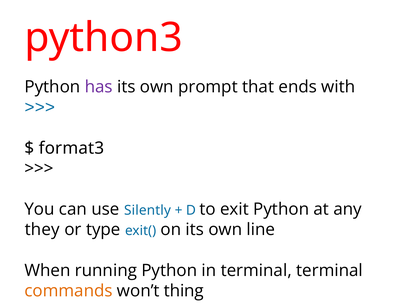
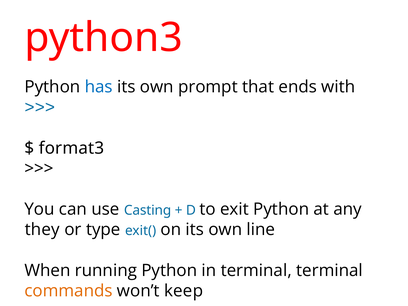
has colour: purple -> blue (99, 87)
Silently: Silently -> Casting (148, 210)
thing: thing -> keep (184, 291)
